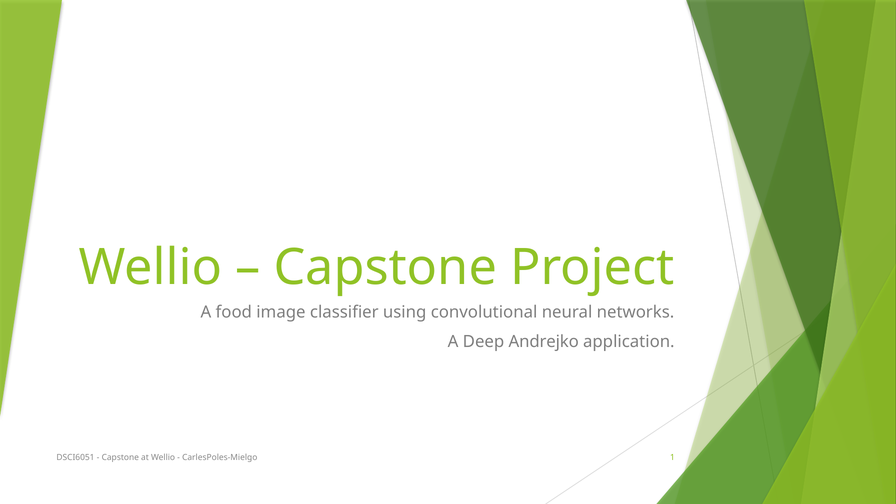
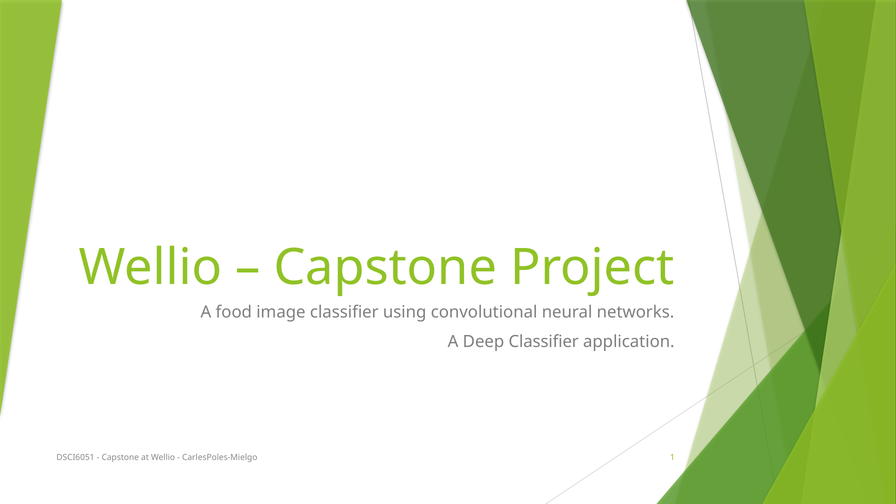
Deep Andrejko: Andrejko -> Classifier (544, 342)
